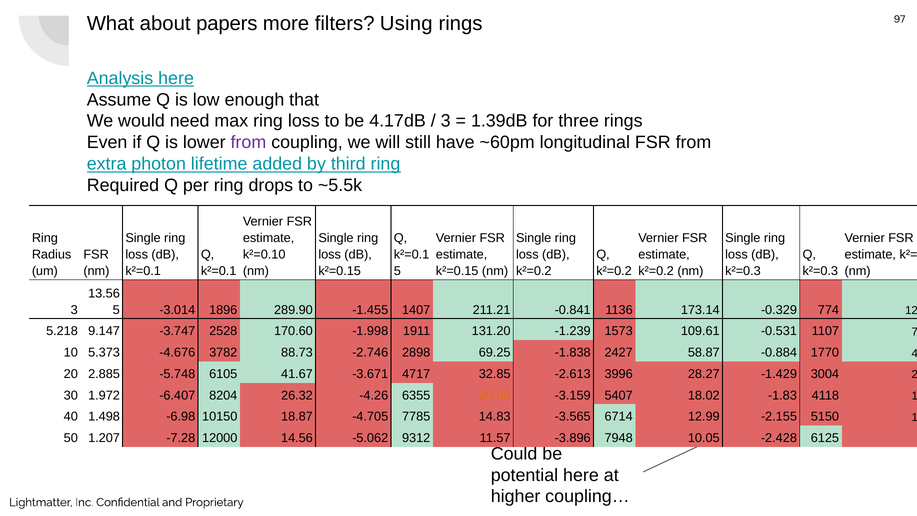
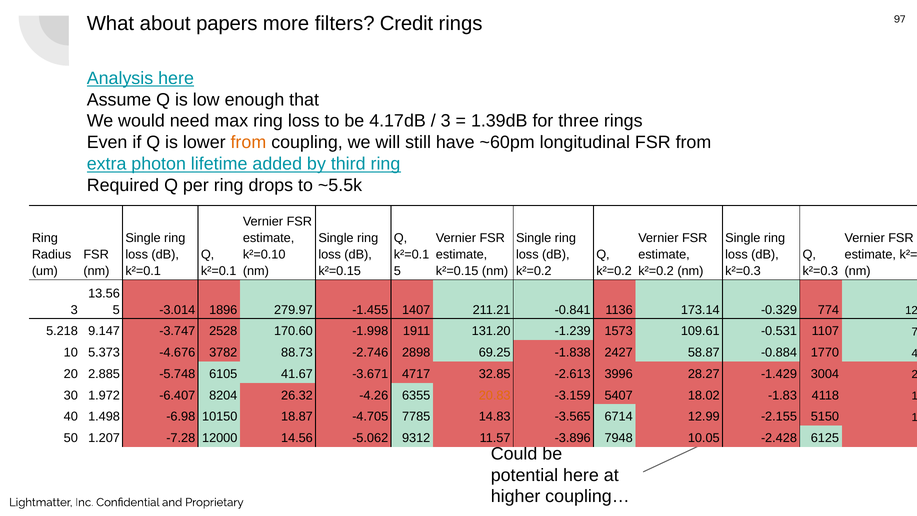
Using: Using -> Credit (406, 24)
from colour: purple -> orange (248, 142)
289.90: 289.90 -> 279.97 (293, 310)
